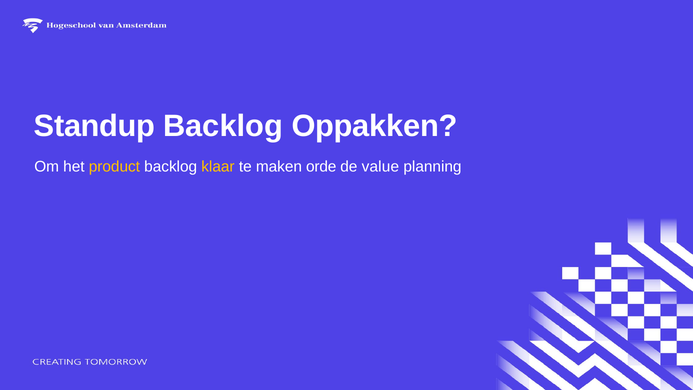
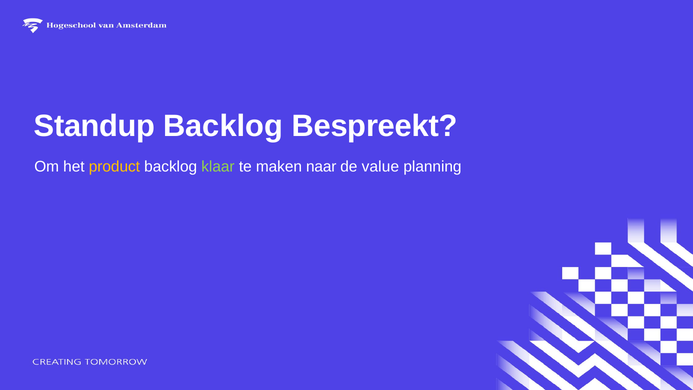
Oppakken: Oppakken -> Bespreekt (375, 126)
klaar colour: yellow -> light green (218, 167)
orde: orde -> naar (321, 167)
